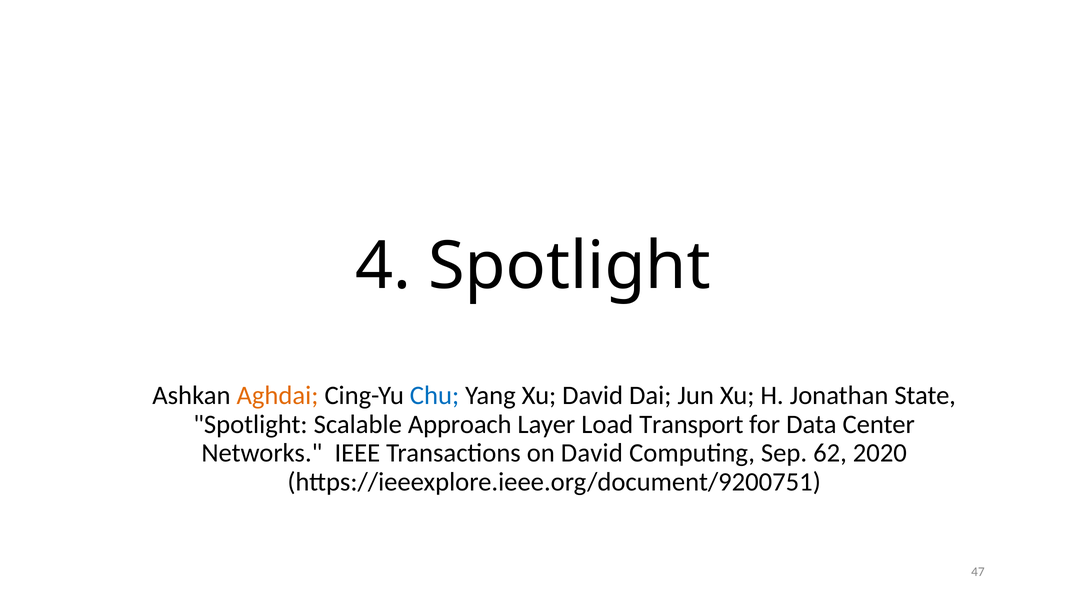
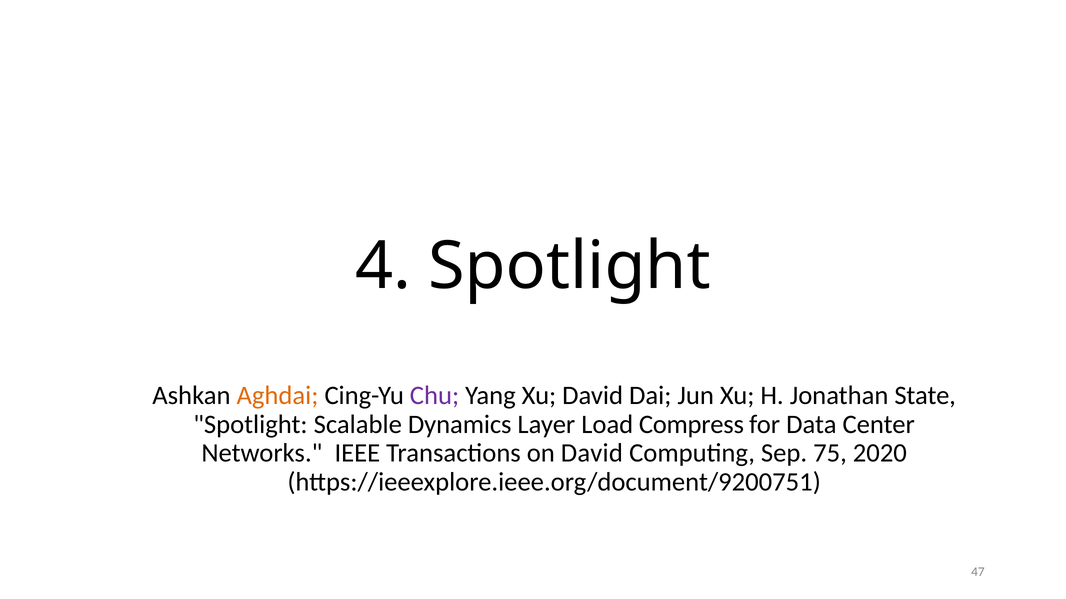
Chu colour: blue -> purple (435, 396)
Approach: Approach -> Dynamics (460, 425)
Transport: Transport -> Compress (691, 425)
62: 62 -> 75 (830, 454)
